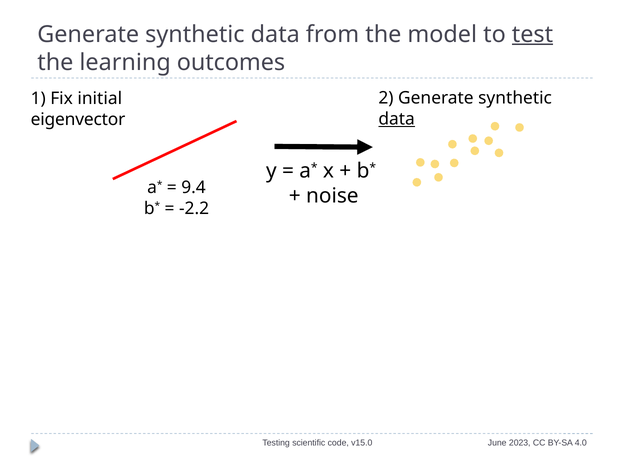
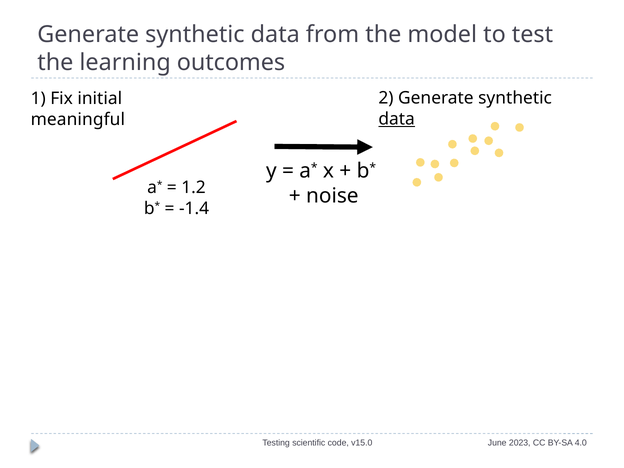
test underline: present -> none (532, 34)
eigenvector: eigenvector -> meaningful (78, 119)
9.4: 9.4 -> 1.2 (194, 188)
-2.2: -2.2 -> -1.4 (194, 209)
